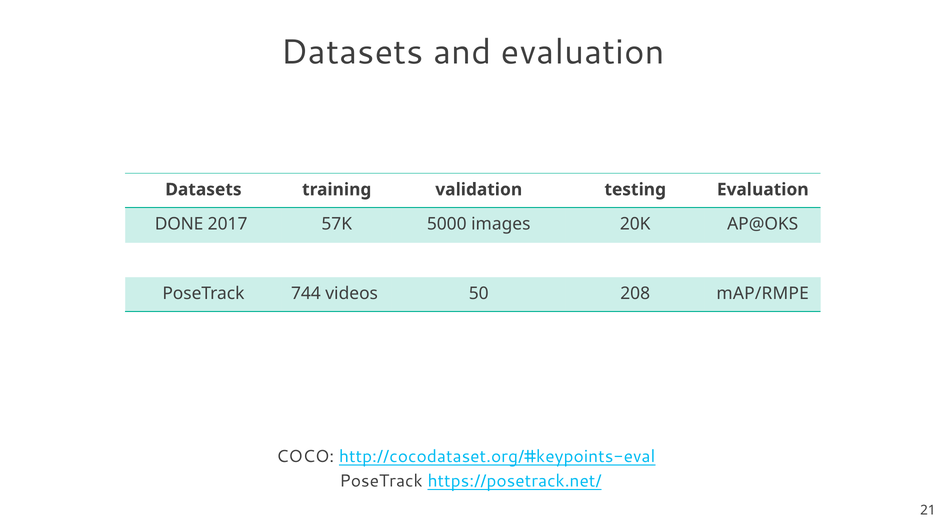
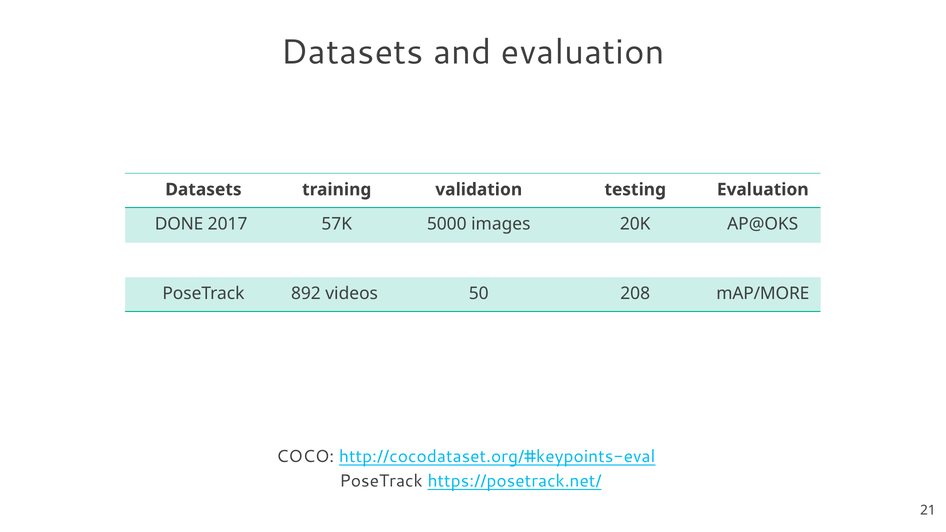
744: 744 -> 892 (306, 293)
mAP/RMPE: mAP/RMPE -> mAP/MORE (763, 293)
